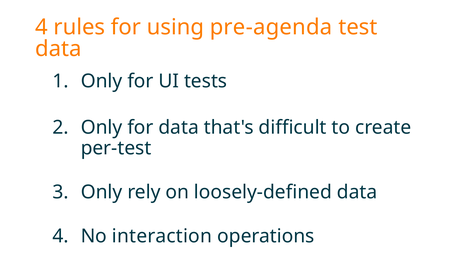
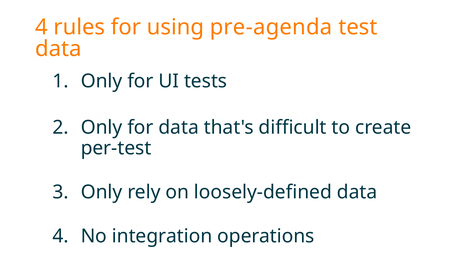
interaction: interaction -> integration (162, 236)
